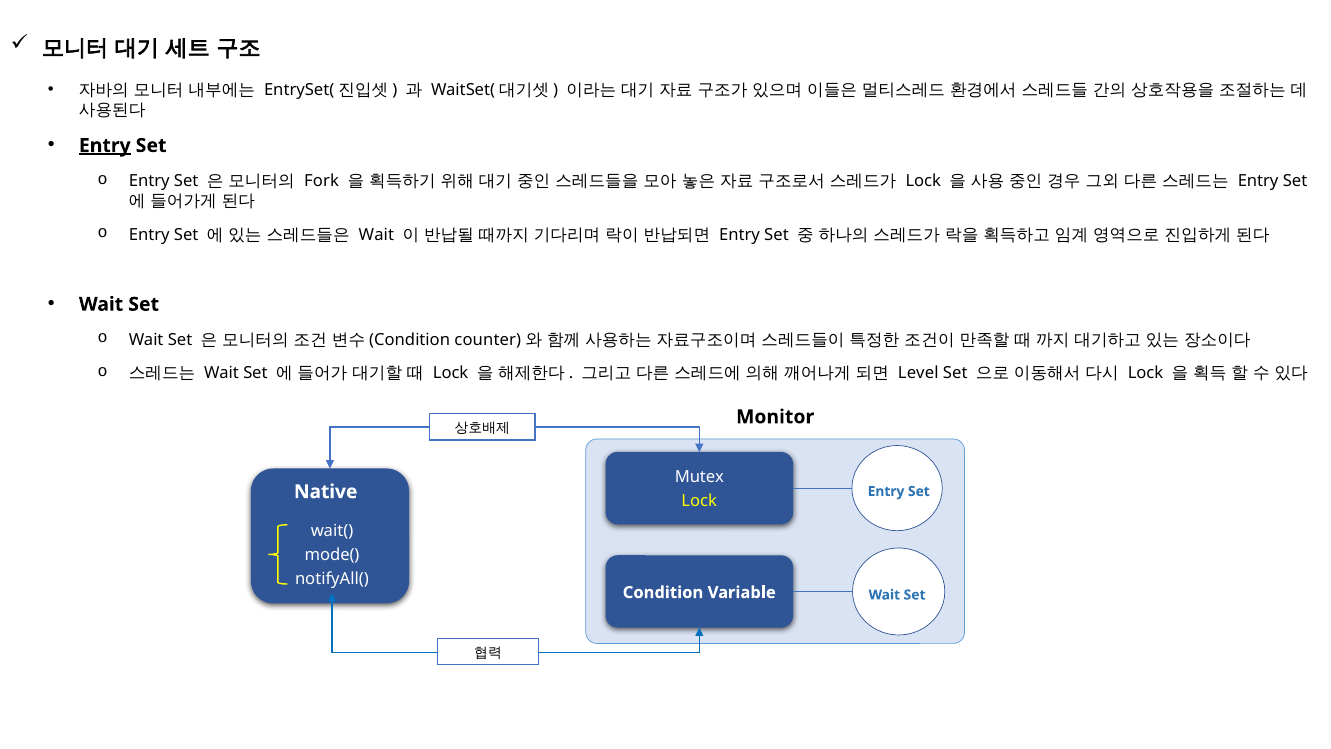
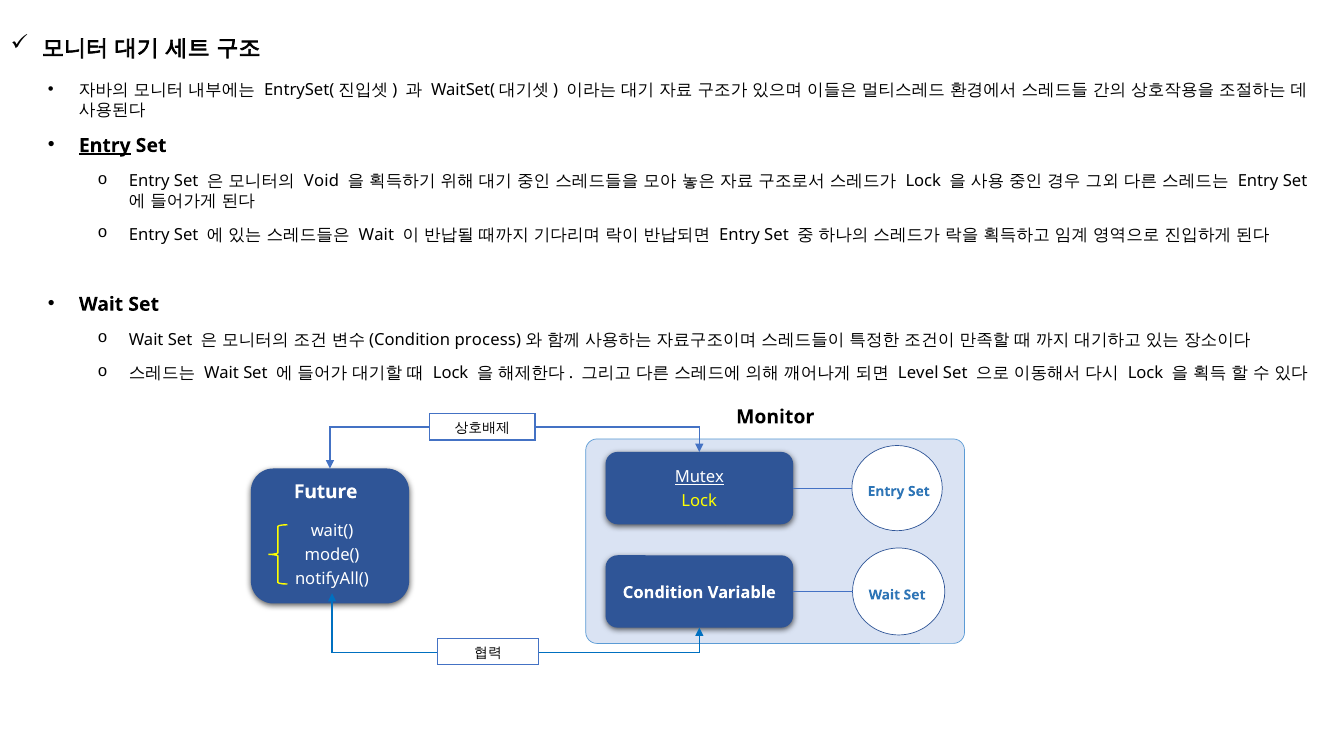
Fork: Fork -> Void (321, 181)
counter: counter -> process (488, 339)
Mutex underline: none -> present (699, 477)
Native: Native -> Future (326, 492)
